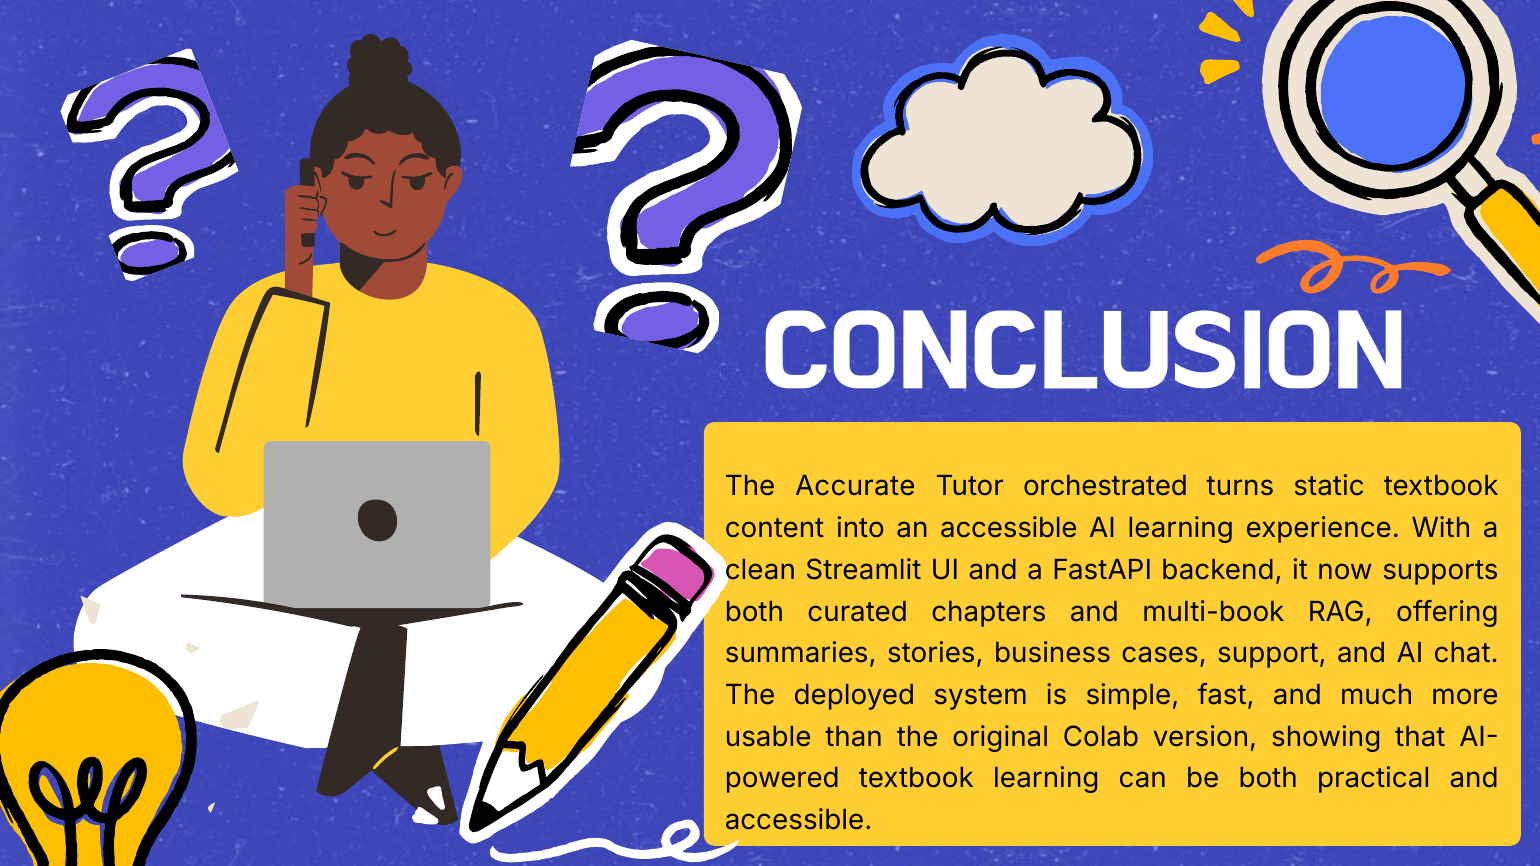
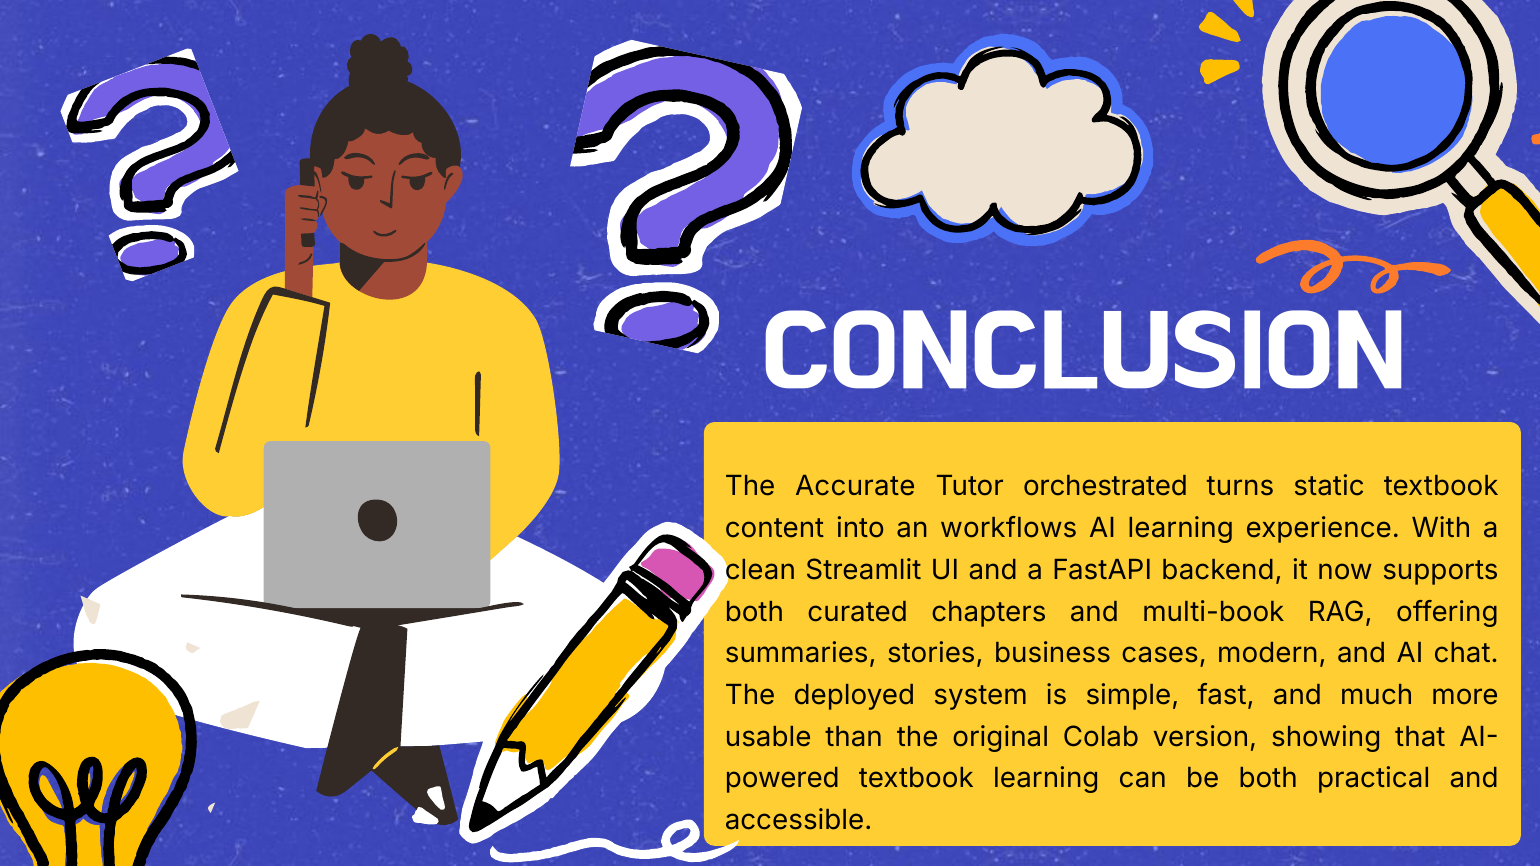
an accessible: accessible -> workflows (1009, 529)
support: support -> modern (1272, 654)
